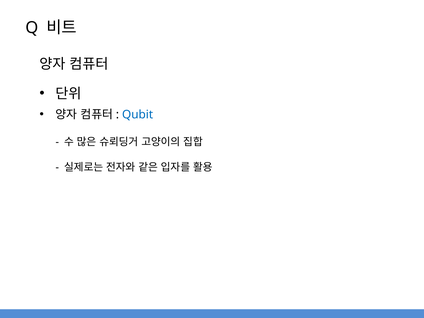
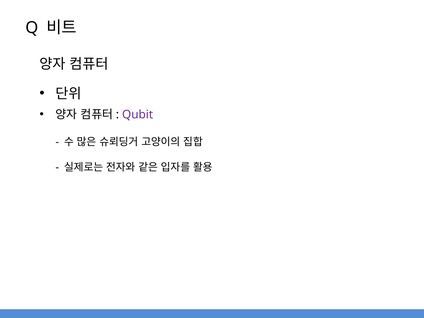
Qubit colour: blue -> purple (138, 114)
